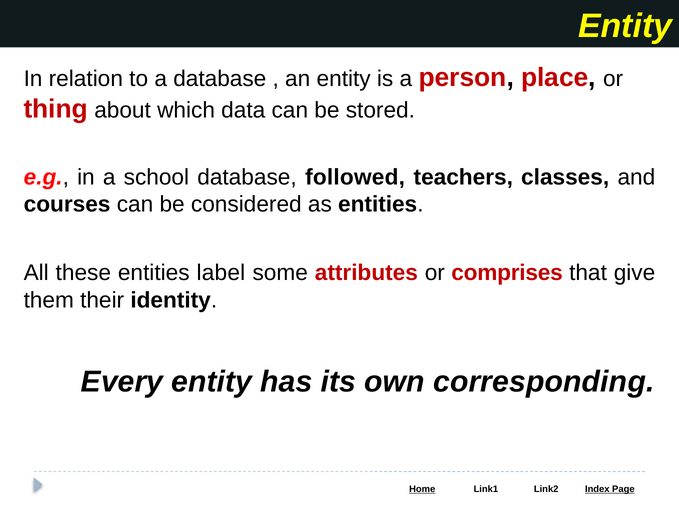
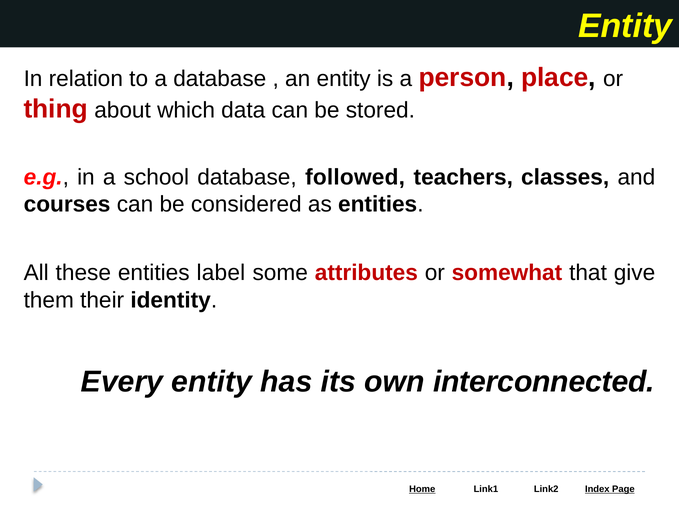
comprises: comprises -> somewhat (507, 273)
corresponding: corresponding -> interconnected (544, 382)
